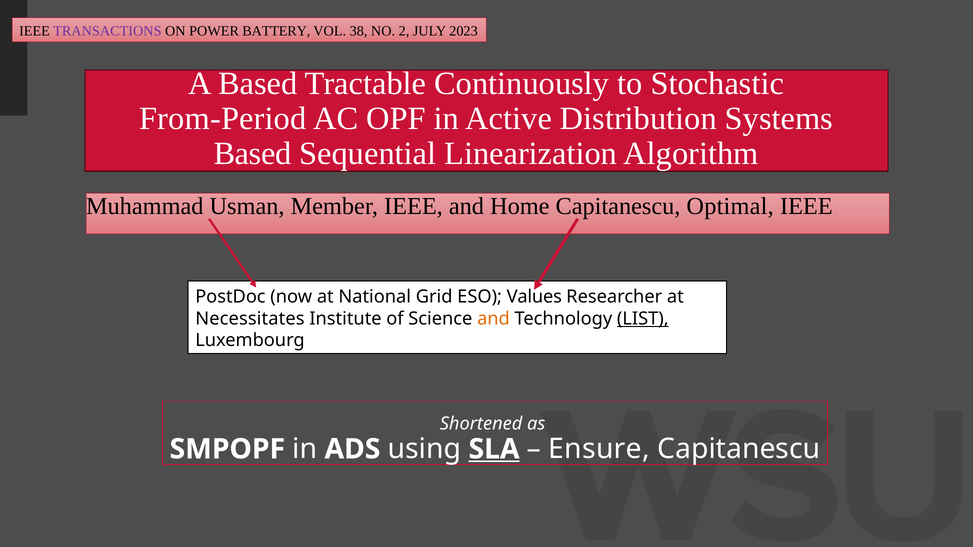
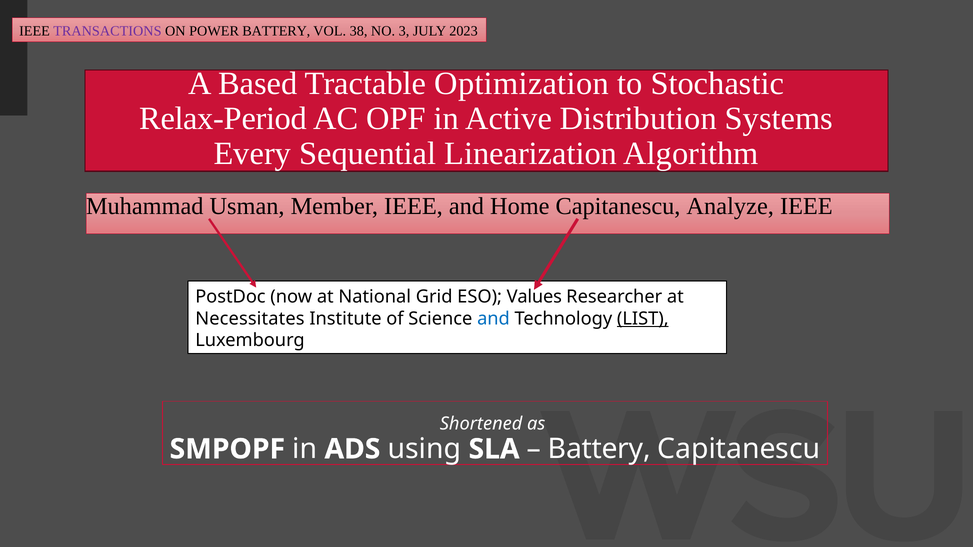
2: 2 -> 3 (404, 31)
Continuously: Continuously -> Optimization (522, 84)
From-Period: From-Period -> Relax-Period (223, 119)
Based: Based -> Every (252, 154)
Optimal: Optimal -> Analyze (730, 207)
and colour: orange -> blue (493, 319)
SLA underline: present -> none (494, 449)
Ensure: Ensure -> Battery (599, 449)
